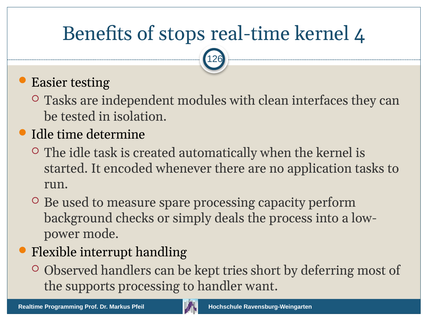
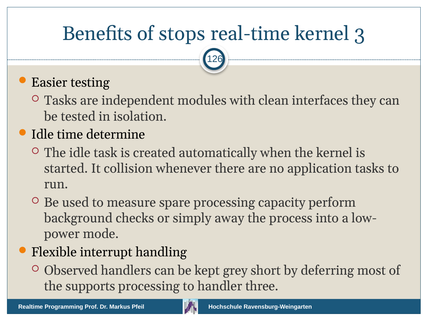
4: 4 -> 3 (359, 34)
encoded: encoded -> collision (128, 169)
deals: deals -> away (229, 218)
tries: tries -> grey (235, 271)
want: want -> three (262, 286)
